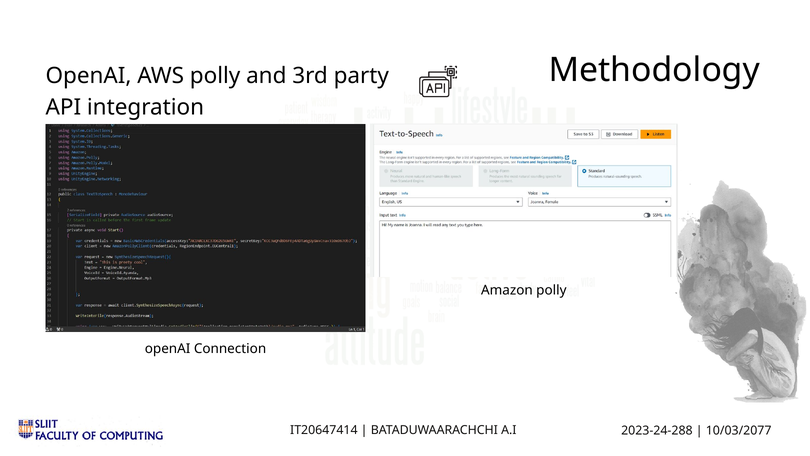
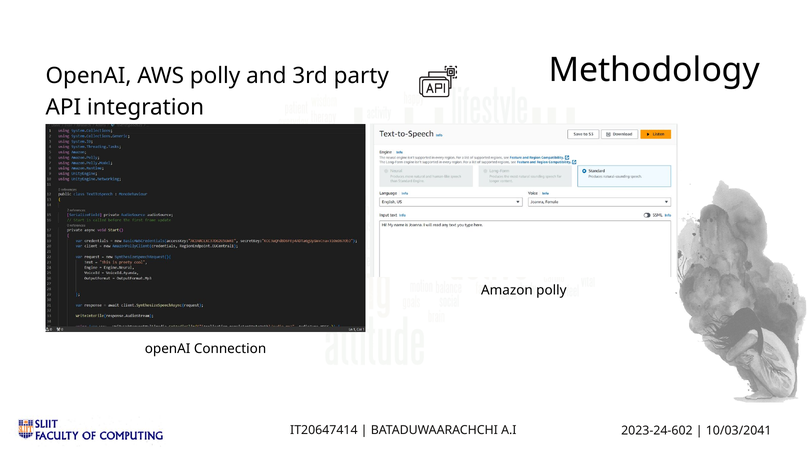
2023-24-288: 2023-24-288 -> 2023-24-602 (657, 430)
10/03/2077: 10/03/2077 -> 10/03/2041 (739, 430)
